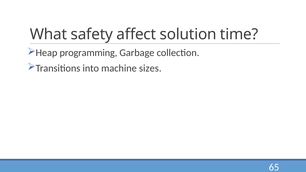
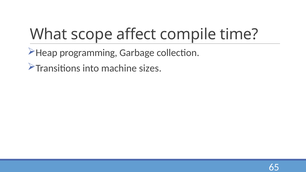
safety: safety -> scope (92, 34)
solution: solution -> compile (188, 34)
